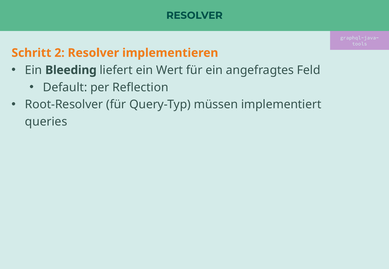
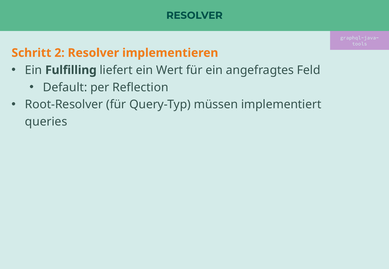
Bleeding: Bleeding -> Fulfilling (71, 70)
